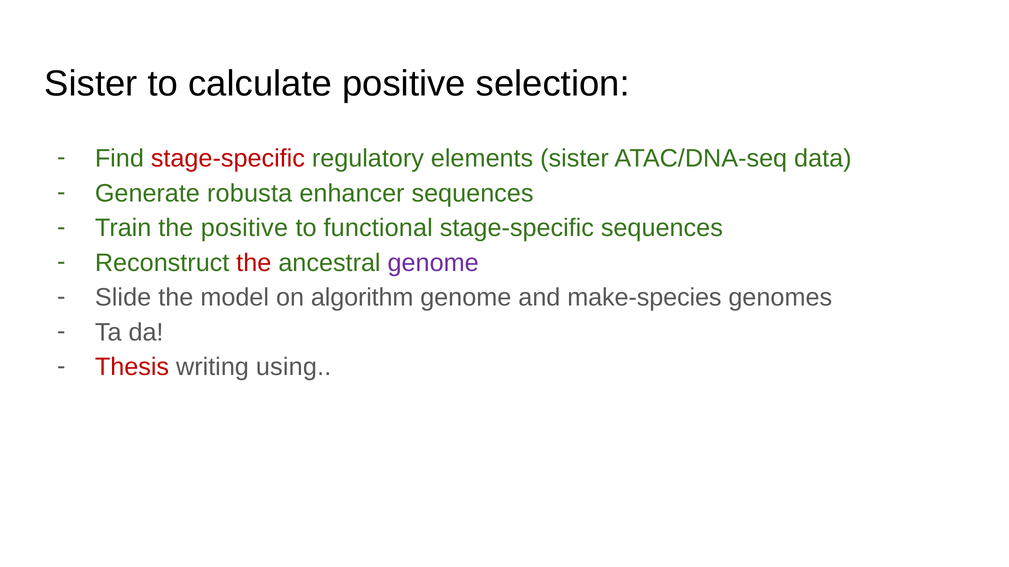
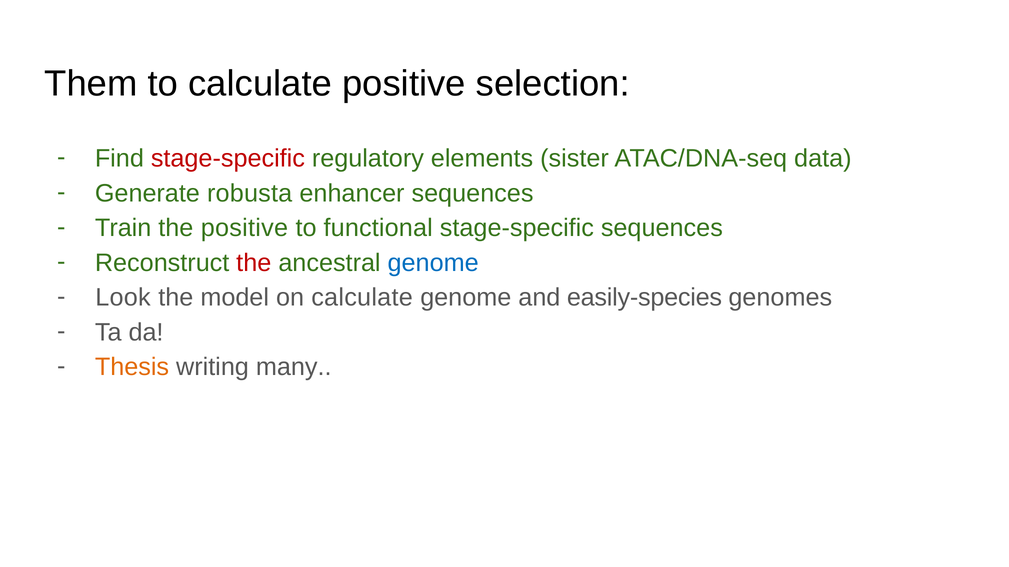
Sister: Sister -> Them (91, 84)
genome colour: purple -> blue (433, 263)
Slide: Slide -> Look (123, 298)
on algorithm: algorithm -> calculate (362, 298)
make-species: make-species -> easily-species (644, 298)
Thesis colour: red -> orange (132, 367)
using: using -> many (294, 367)
